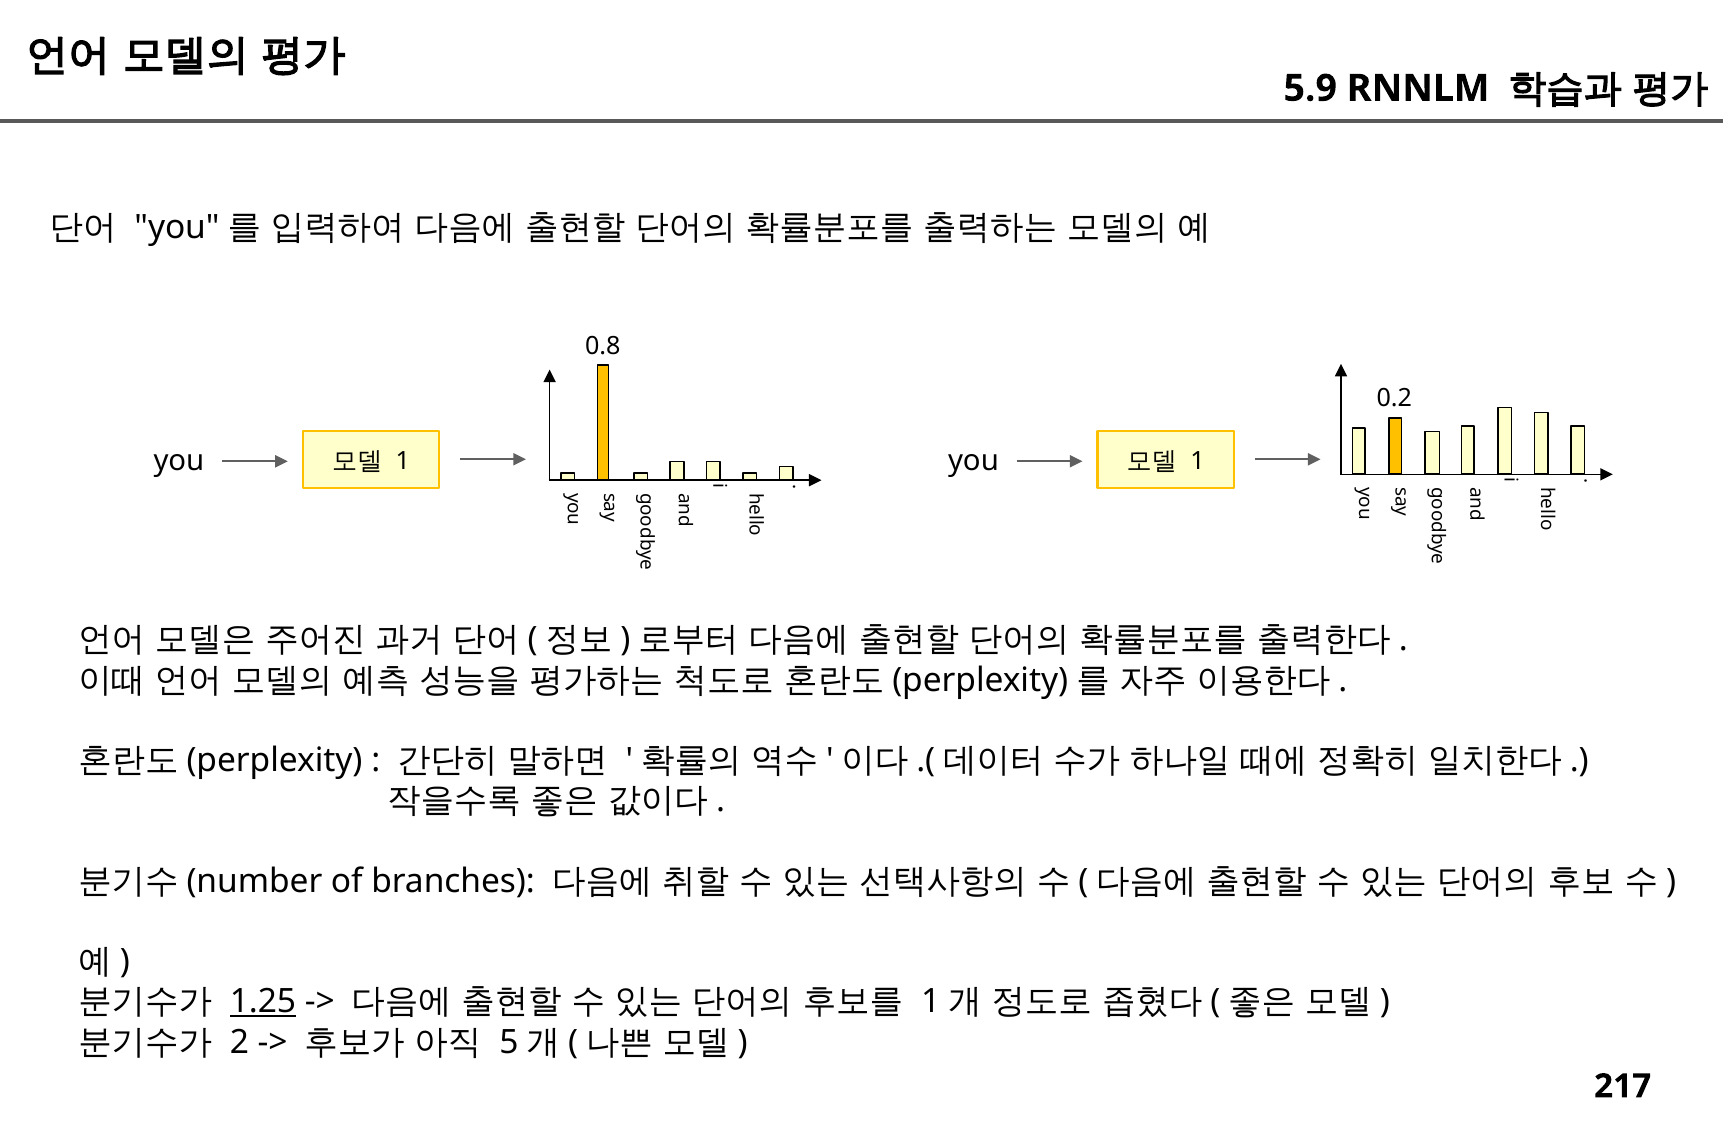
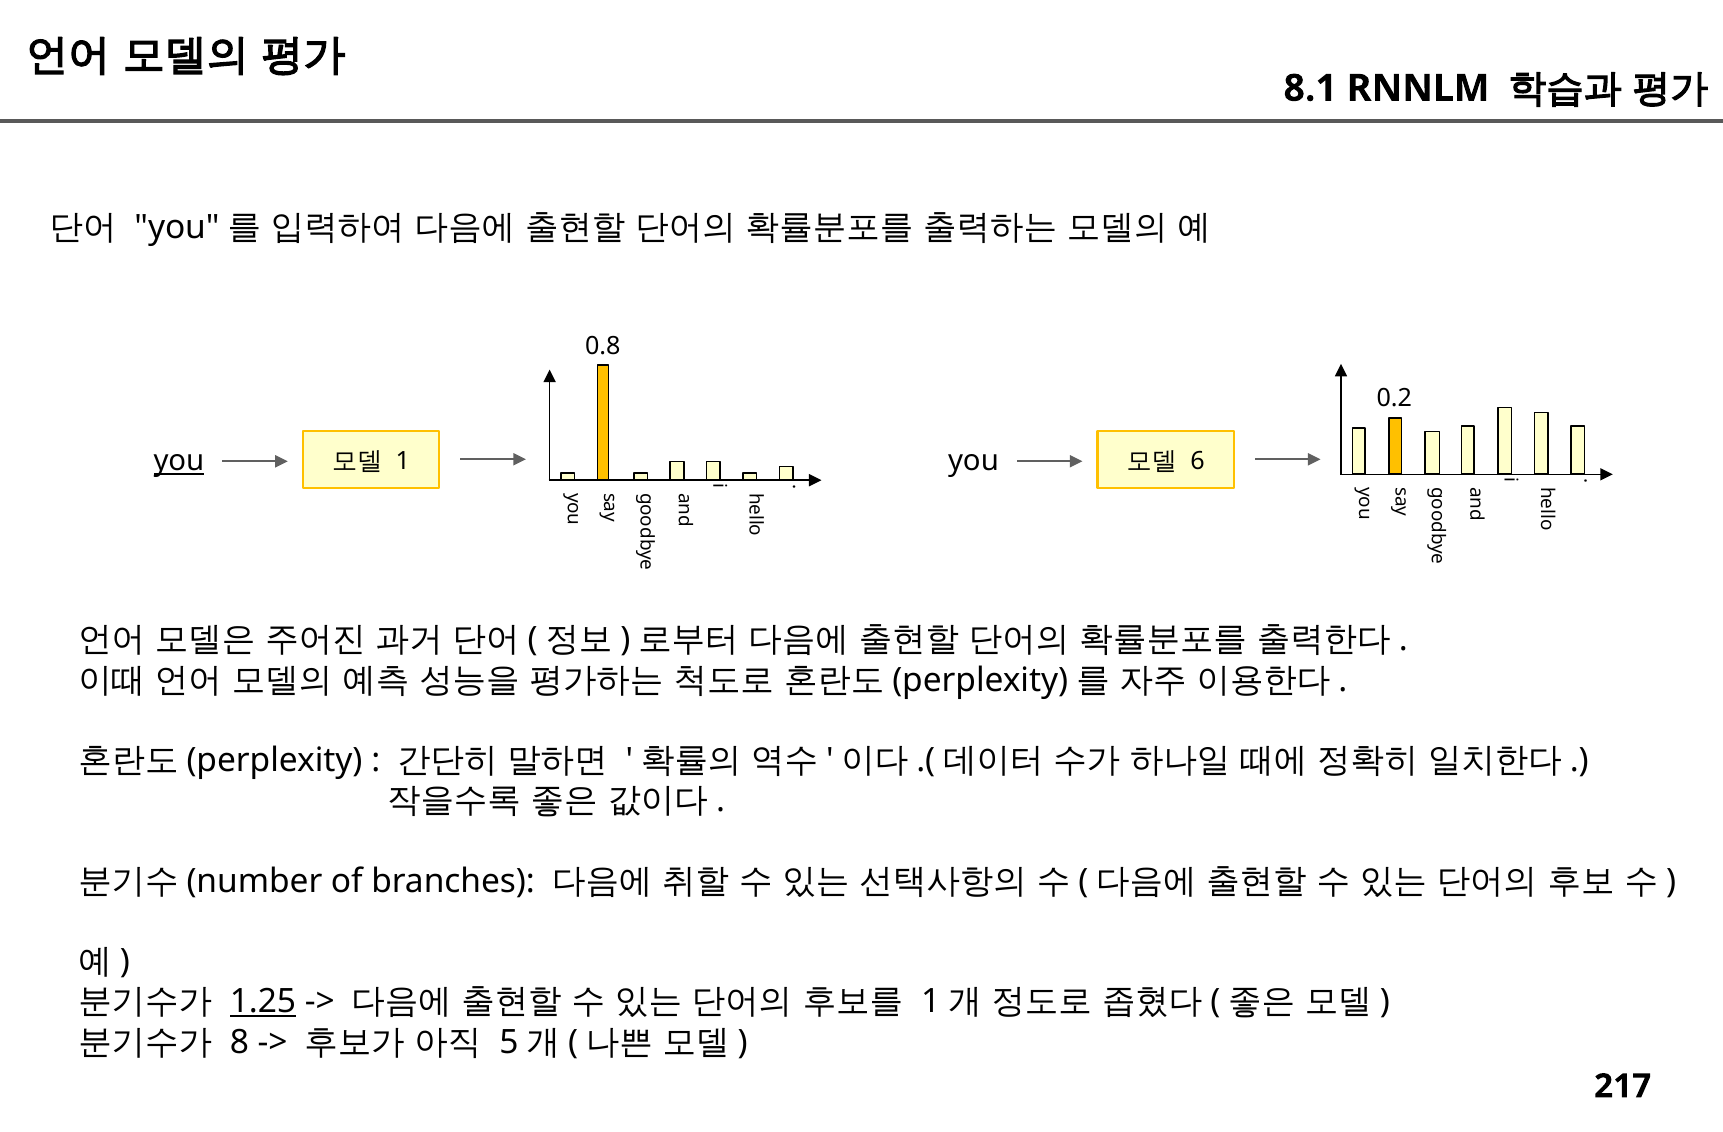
5.9: 5.9 -> 8.1 (1310, 88)
1: 1 -> 6 (1197, 461)
you underline: none -> present (179, 461)
2: 2 -> 8 (239, 1042)
